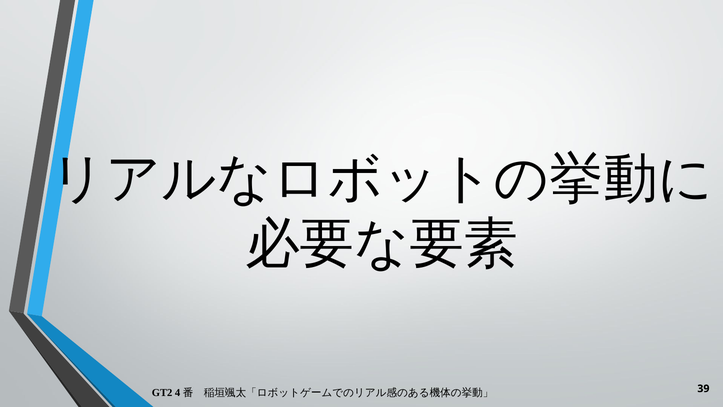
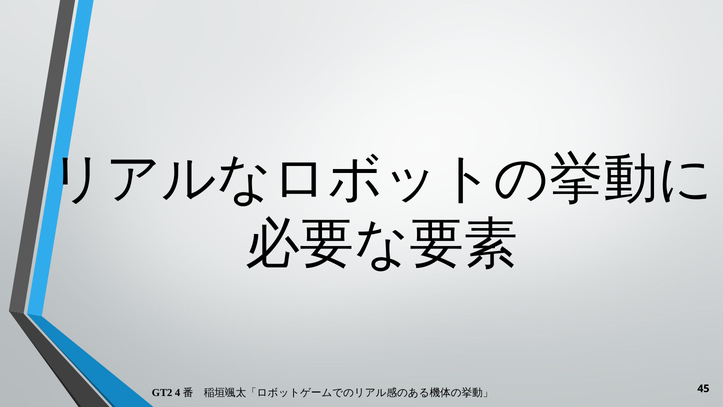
39: 39 -> 45 (703, 388)
